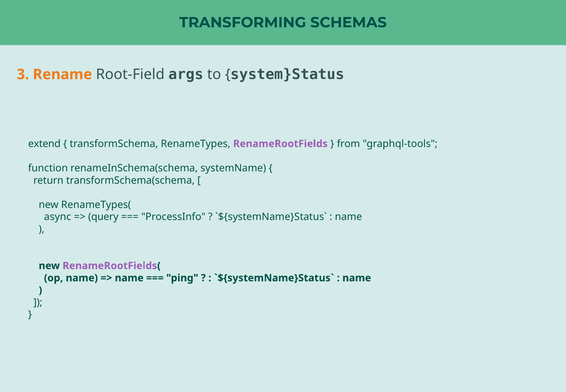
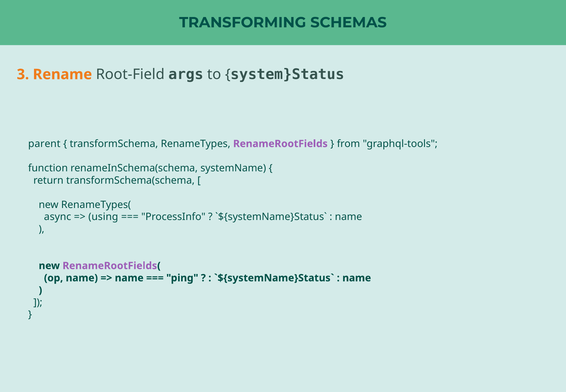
extend: extend -> parent (44, 144)
query: query -> using (103, 217)
